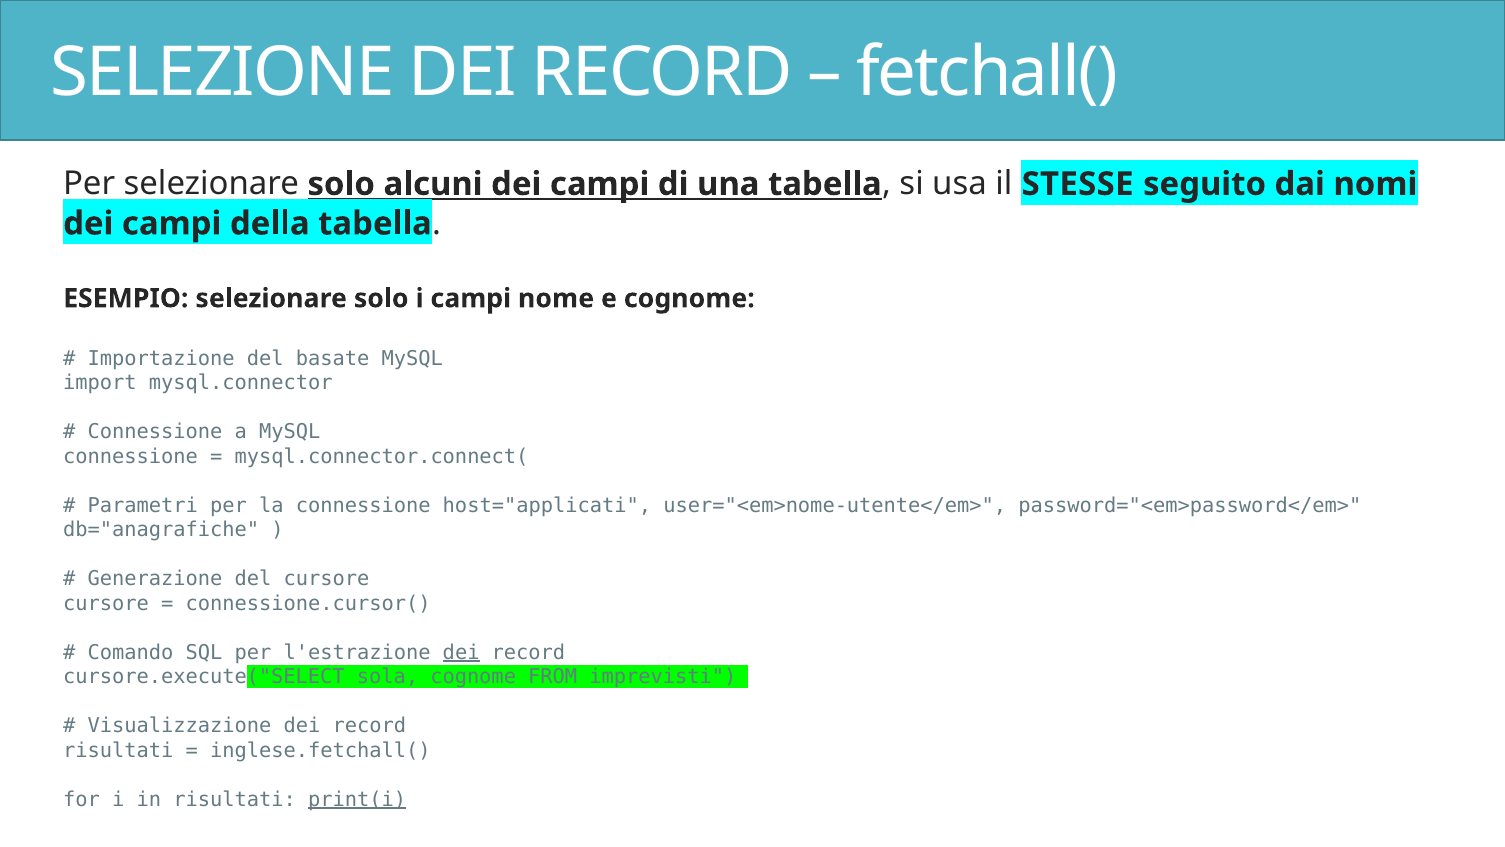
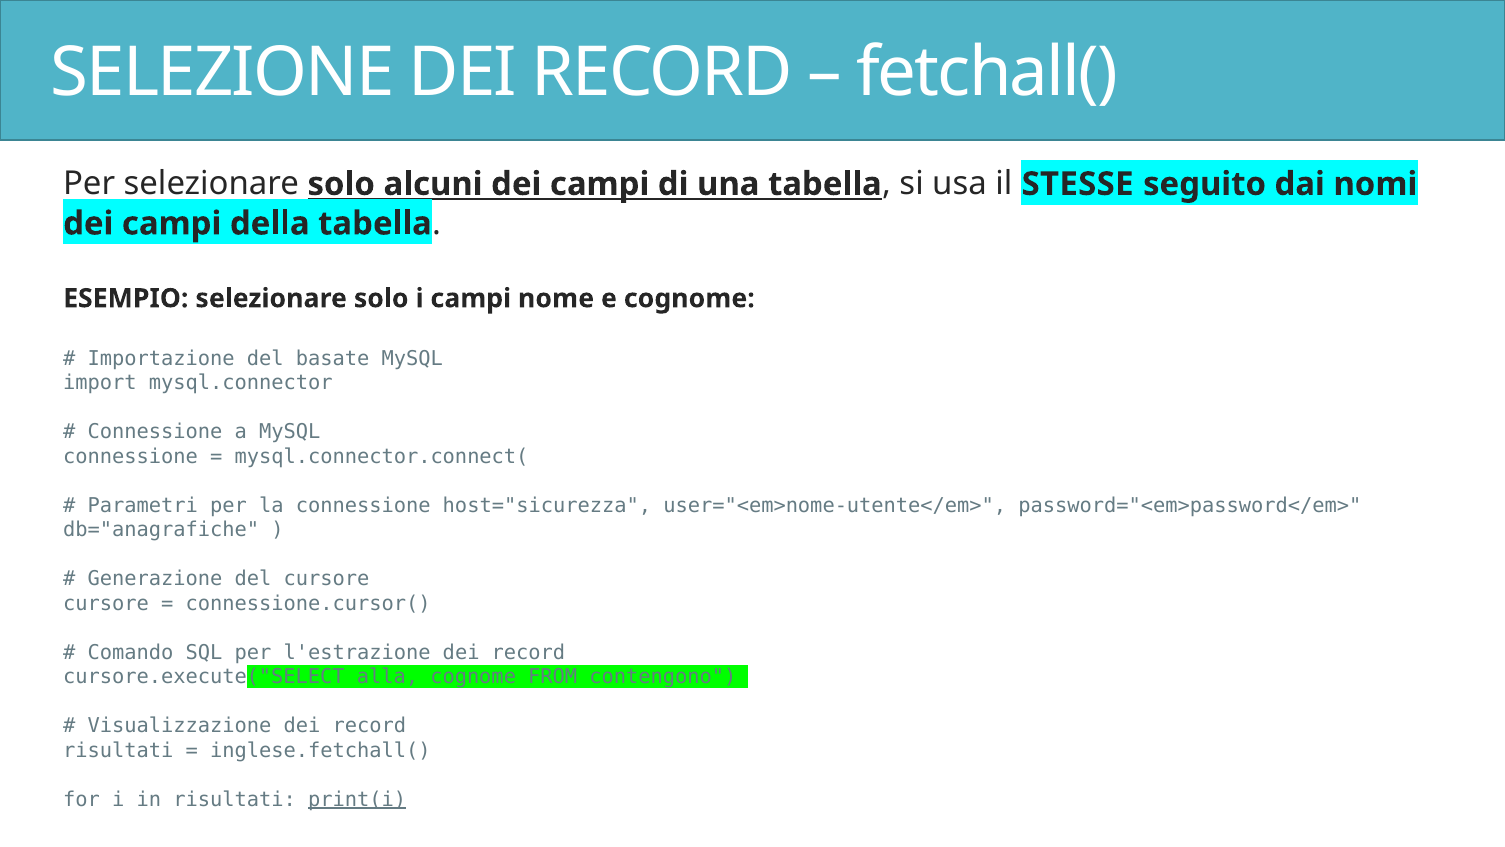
host="applicati: host="applicati -> host="sicurezza (547, 505)
dei underline: present -> none (461, 652)
sola: sola -> alla (387, 676)
imprevisti: imprevisti -> contengono (663, 676)
